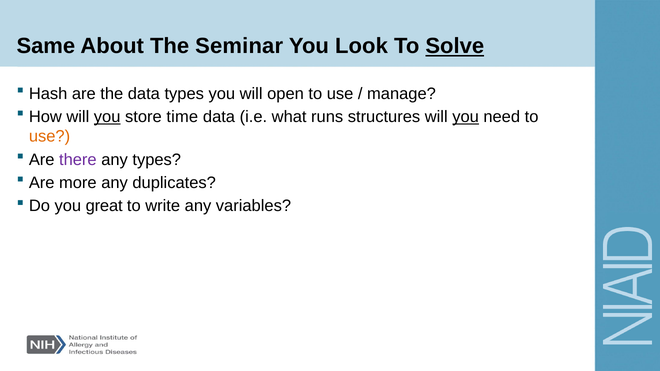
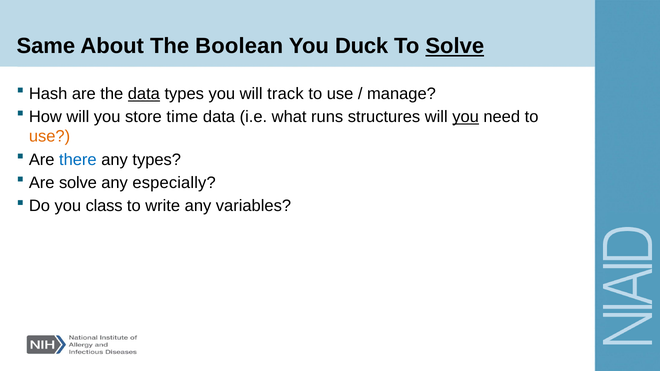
Seminar: Seminar -> Boolean (239, 46)
Look: Look -> Duck (362, 46)
data underline: none -> present (144, 94)
open: open -> track (285, 94)
you underline: present -> none (107, 117)
there colour: purple -> blue (78, 160)
Are more: more -> solve (78, 183)
duplicates: duplicates -> especially (174, 183)
great: great -> class (104, 206)
